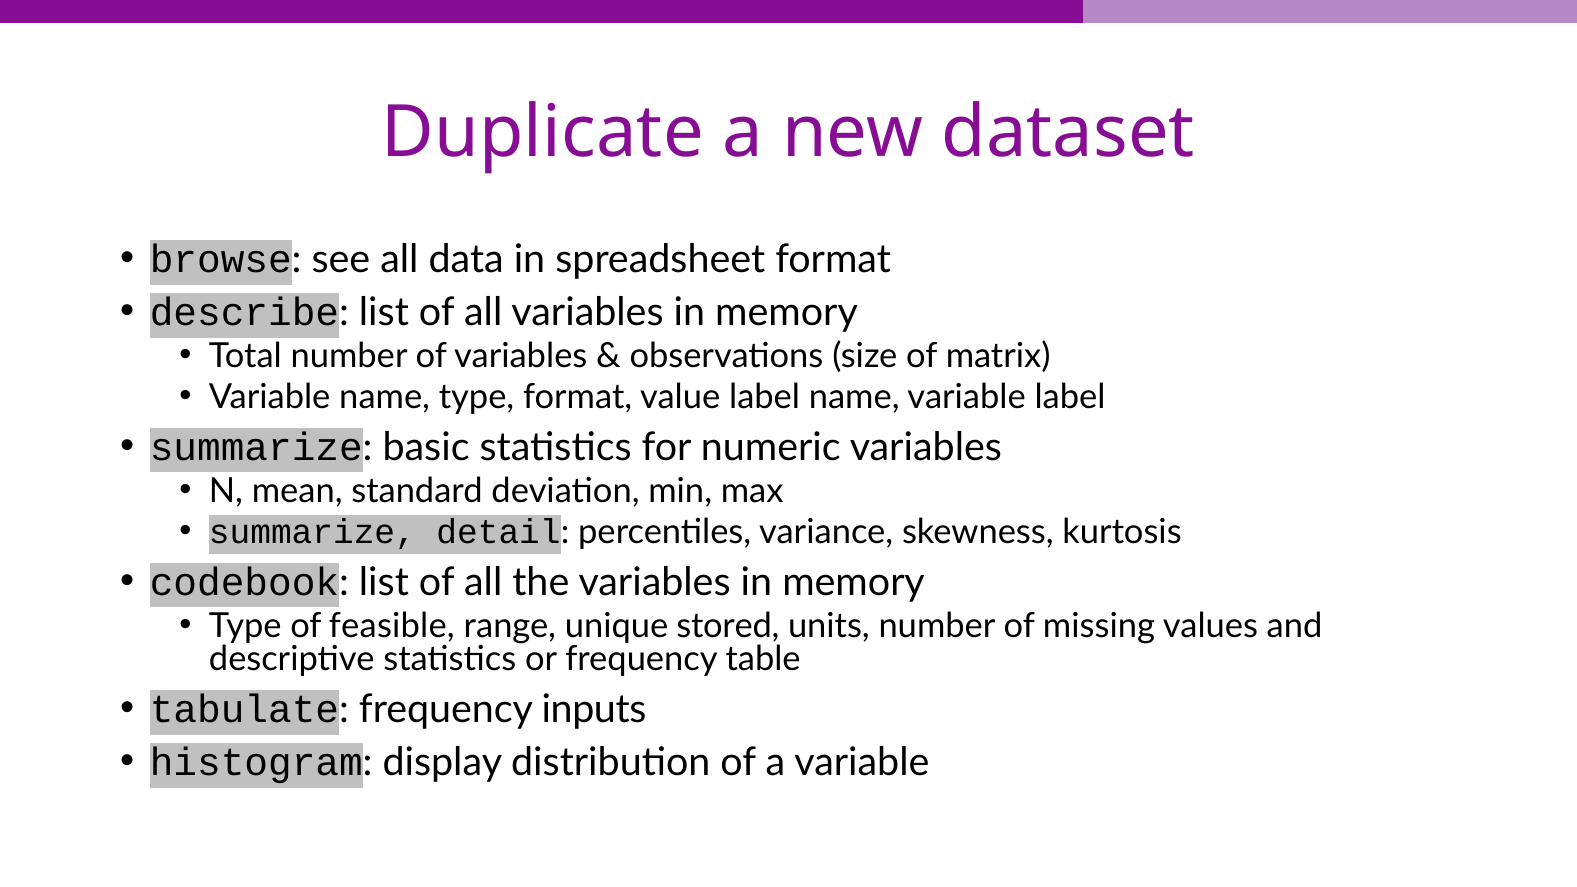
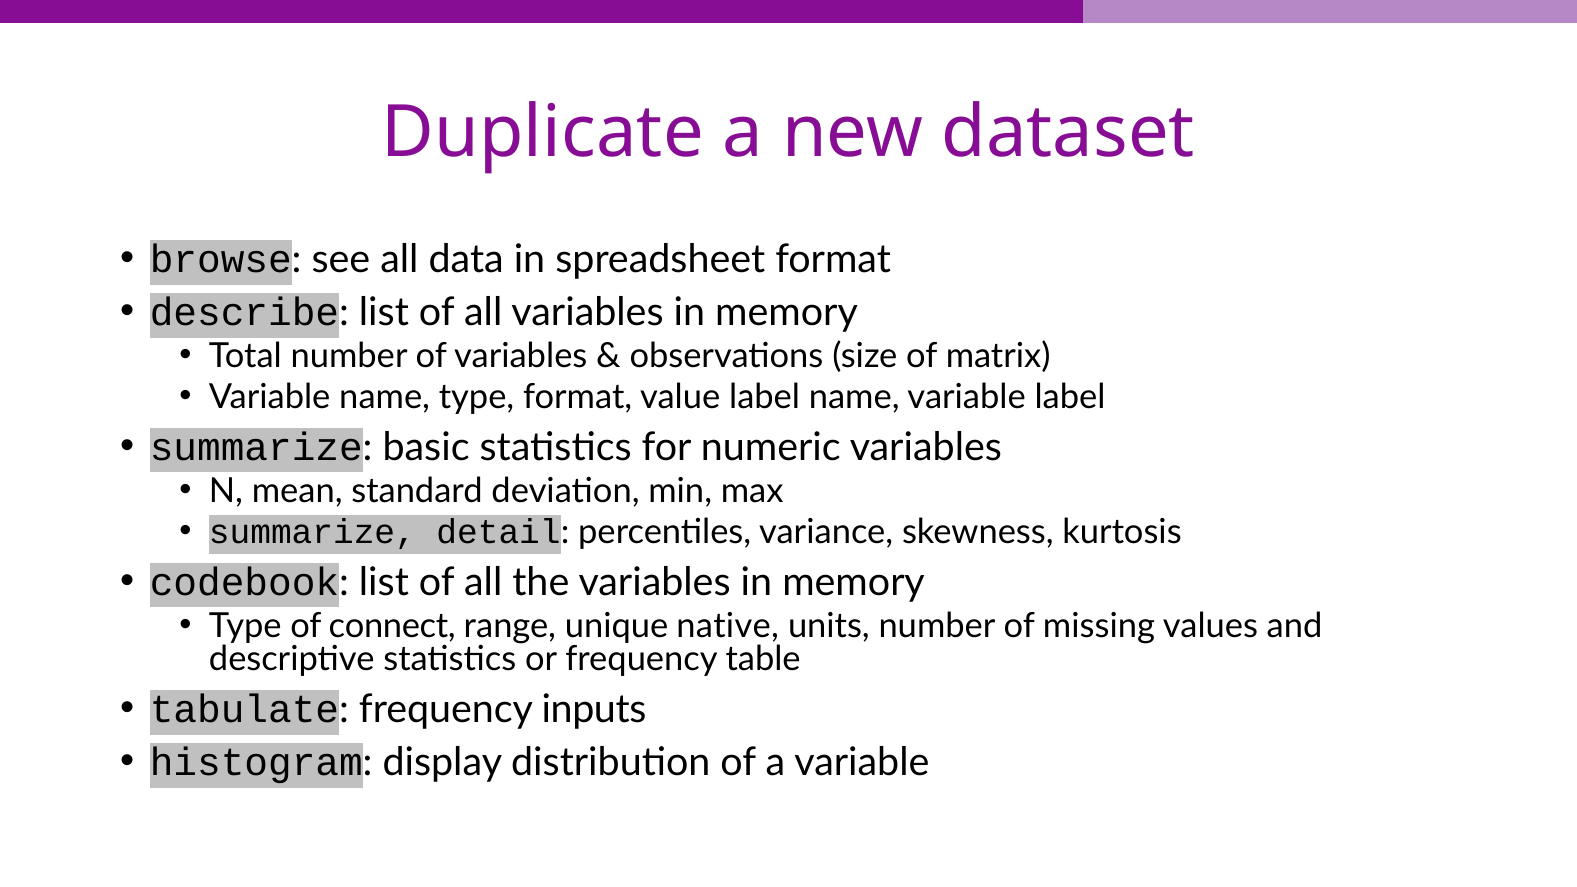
feasible: feasible -> connect (392, 626)
stored: stored -> native (728, 626)
